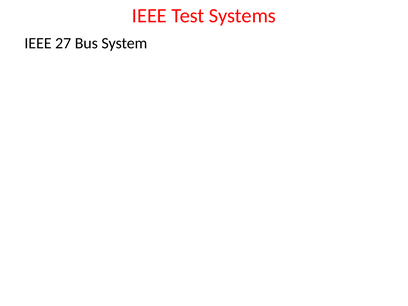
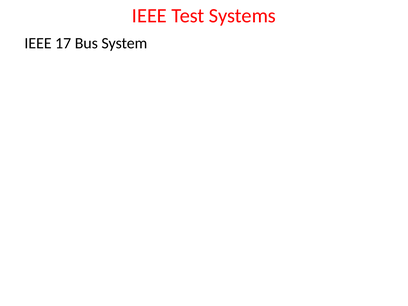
27: 27 -> 17 (63, 43)
